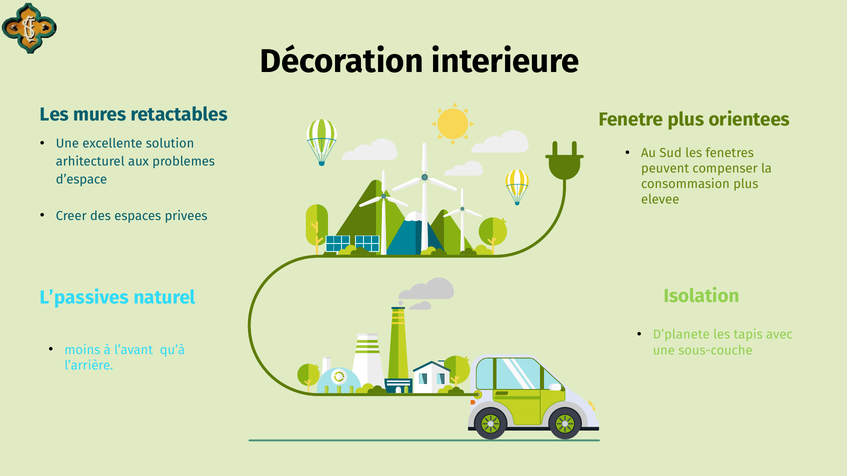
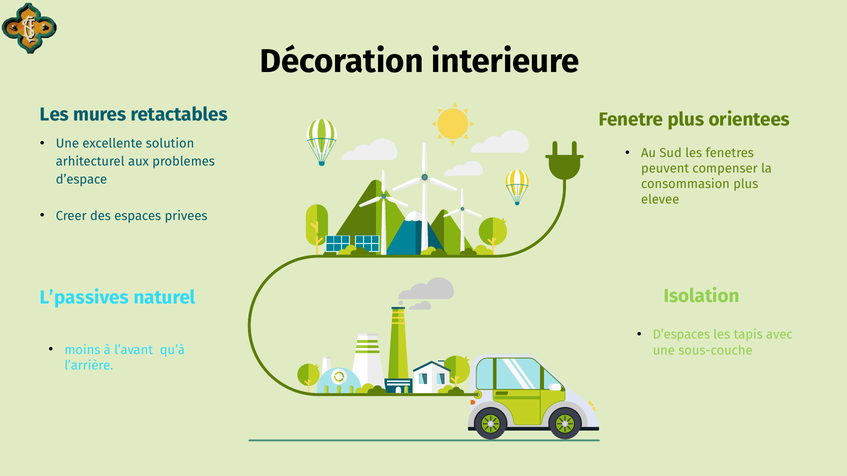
D’planete: D’planete -> D’espaces (681, 335)
